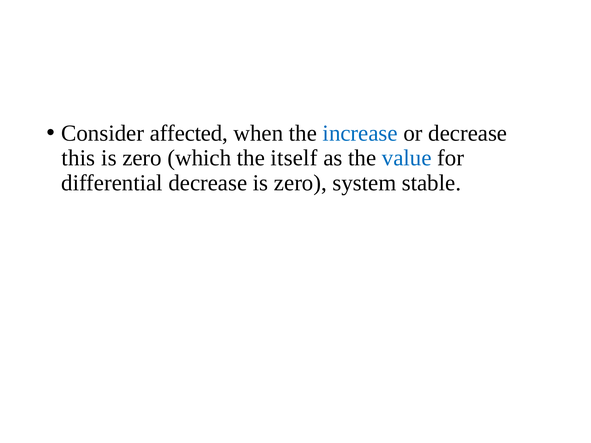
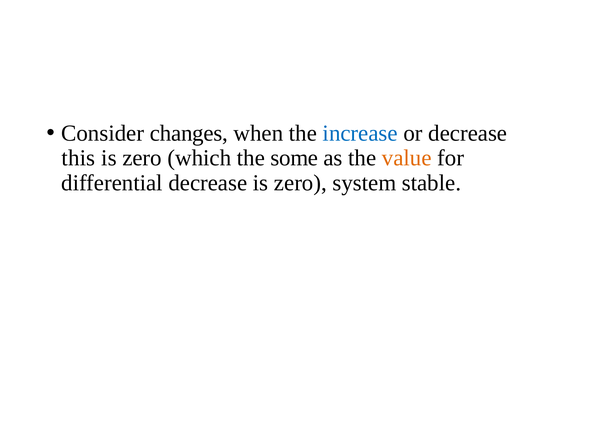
affected: affected -> changes (189, 133)
itself: itself -> some (294, 158)
value colour: blue -> orange (407, 158)
